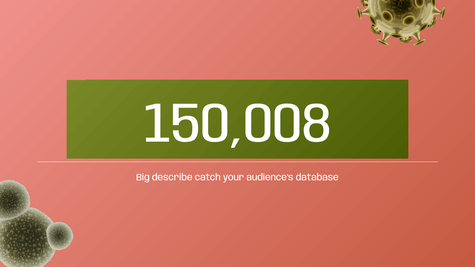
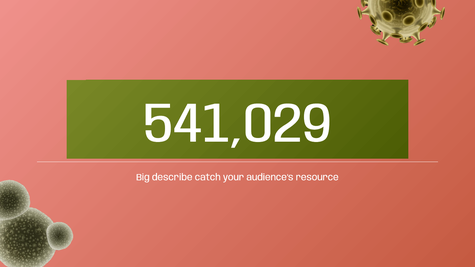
150,008: 150,008 -> 541,029 (238, 123)
database: database -> resource (317, 177)
